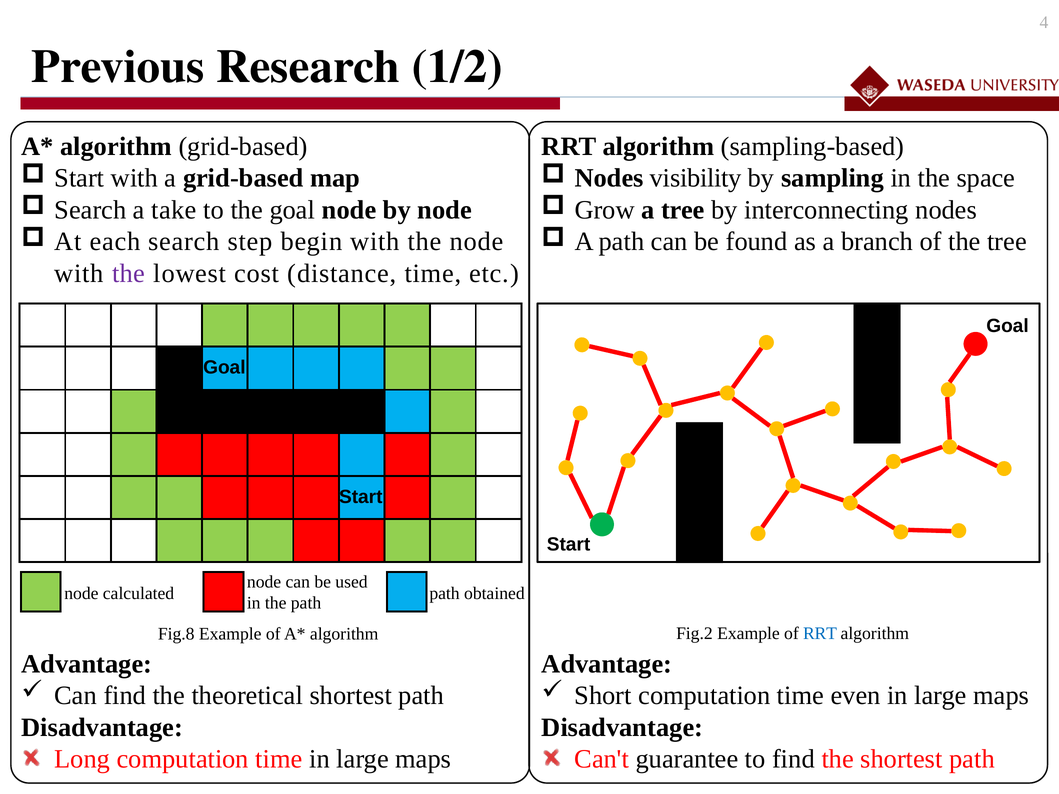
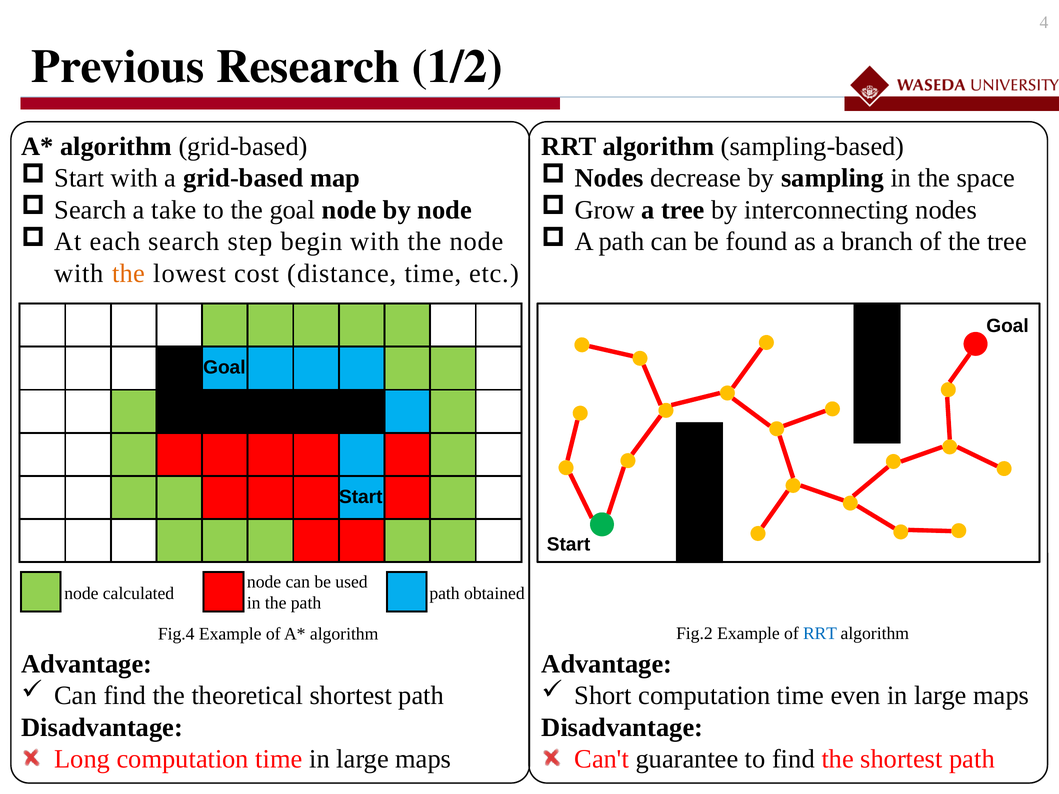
visibility: visibility -> decrease (696, 178)
the colour: purple -> orange (128, 274)
Fig.8: Fig.8 -> Fig.4 (176, 634)
